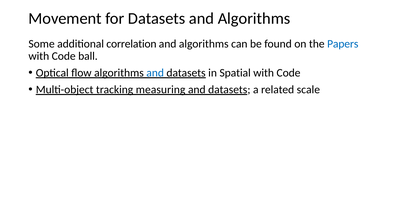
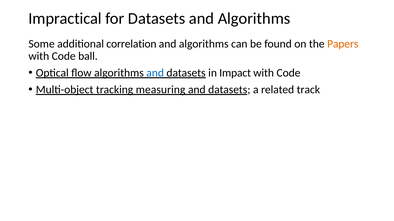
Movement: Movement -> Impractical (65, 19)
Papers colour: blue -> orange (343, 44)
Spatial: Spatial -> Impact (235, 73)
scale: scale -> track (308, 90)
